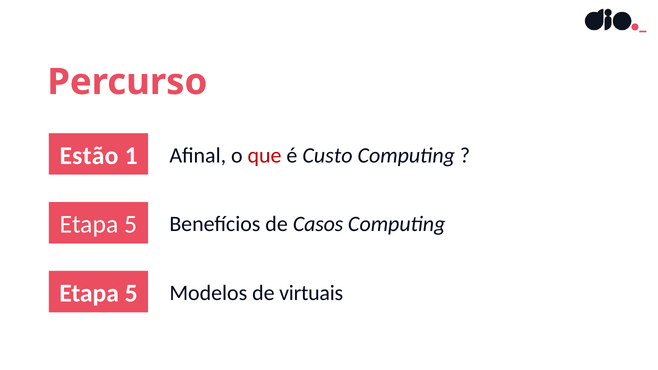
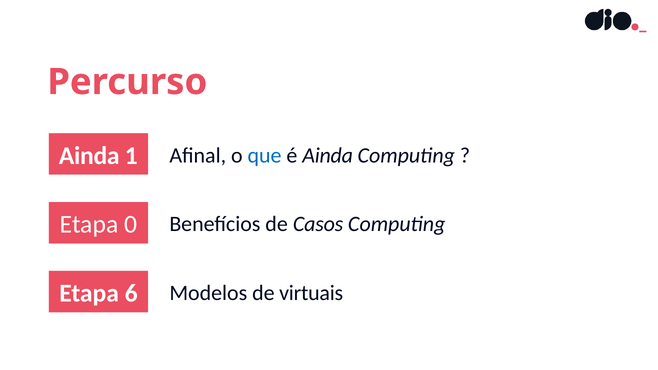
Estão: Estão -> Ainda (89, 156)
que colour: red -> blue (265, 155)
é Custo: Custo -> Ainda (328, 155)
5: 5 -> 0 (130, 225)
5: 5 -> 6 (131, 293)
